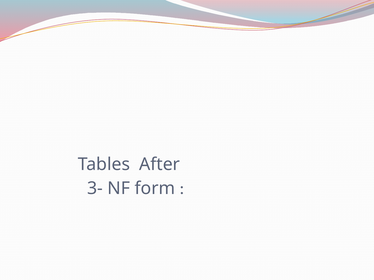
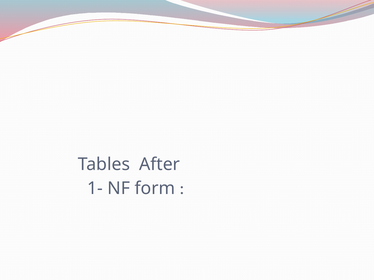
3-: 3- -> 1- (95, 189)
